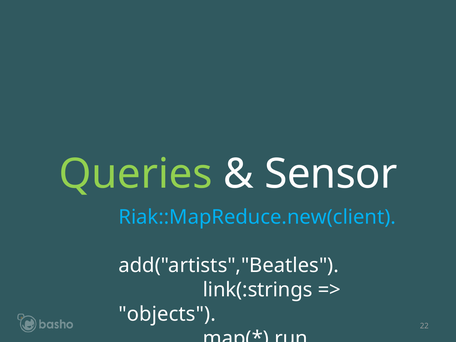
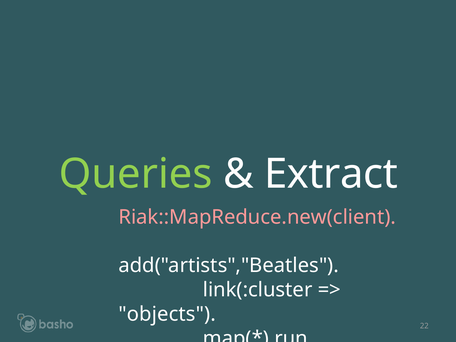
Sensor: Sensor -> Extract (331, 174)
Riak::MapReduce.new(client colour: light blue -> pink (257, 217)
link(:strings: link(:strings -> link(:cluster (258, 290)
